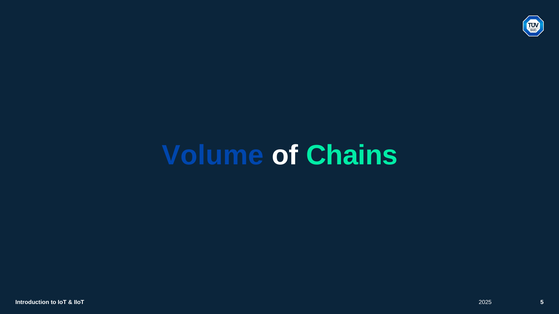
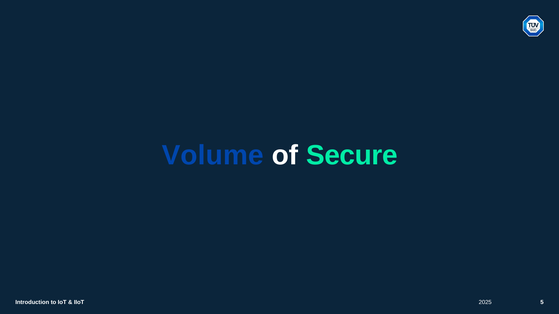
Chains: Chains -> Secure (352, 156)
